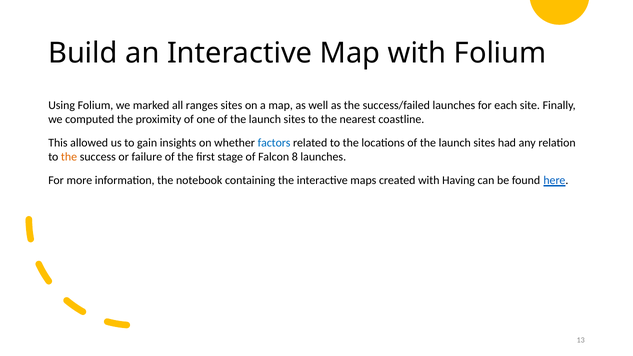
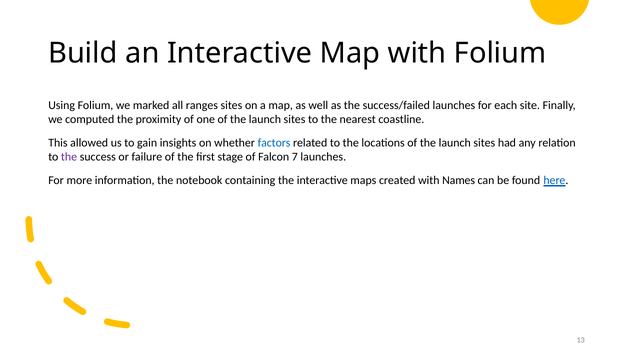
the colour: orange -> purple (69, 157)
8: 8 -> 7 (295, 157)
Having: Having -> Names (459, 181)
